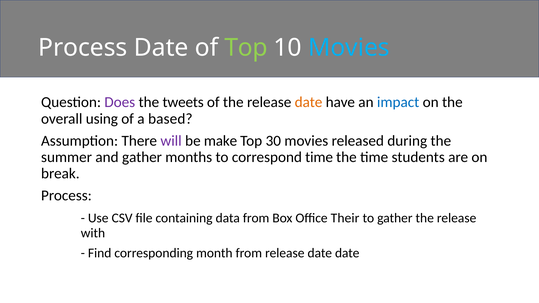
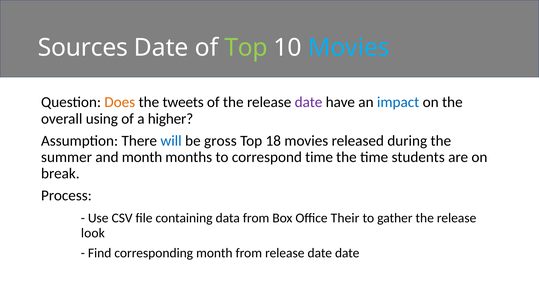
Process: Process -> Sources (83, 48)
Does colour: purple -> orange (120, 102)
date colour: orange -> purple (309, 102)
based: based -> higher (170, 119)
will colour: purple -> blue (171, 141)
make: make -> gross (220, 141)
30: 30 -> 18 (273, 141)
and gather: gather -> month (142, 157)
with: with -> look (93, 233)
